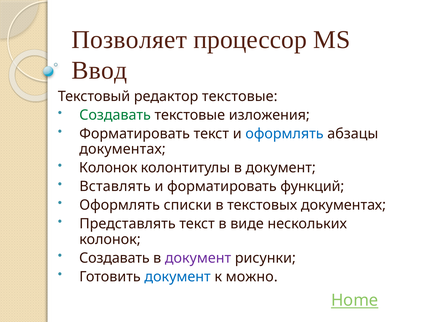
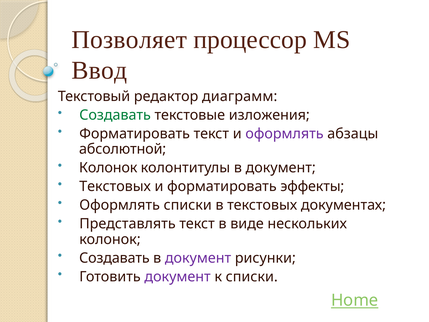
редактор текстовые: текстовые -> диаграмм (240, 96)
оформлять colour: blue -> purple (284, 134)
документах: документах -> абсолютной (123, 149)
Вставлять: Вставлять -> Текстовых (115, 186)
функций: функций -> эффекты (312, 186)
документ colour: blue -> purple (178, 276)
к можно: можно -> списки (252, 276)
